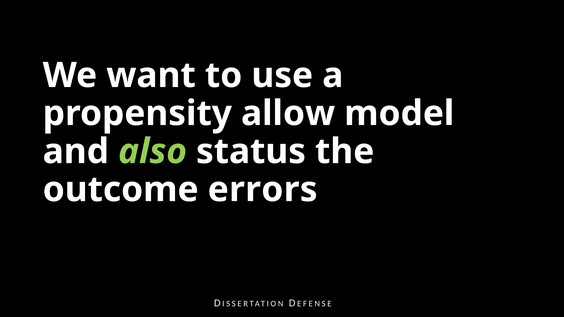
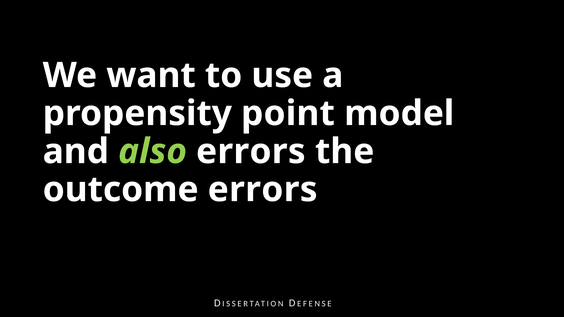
allow: allow -> point (288, 114)
also status: status -> errors (251, 152)
